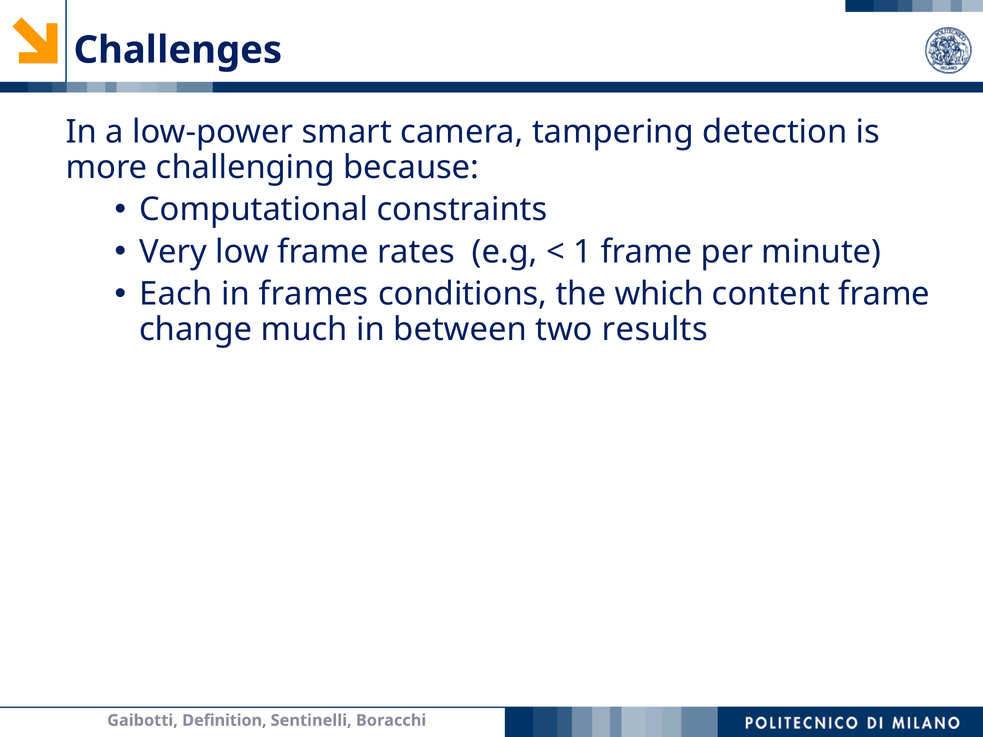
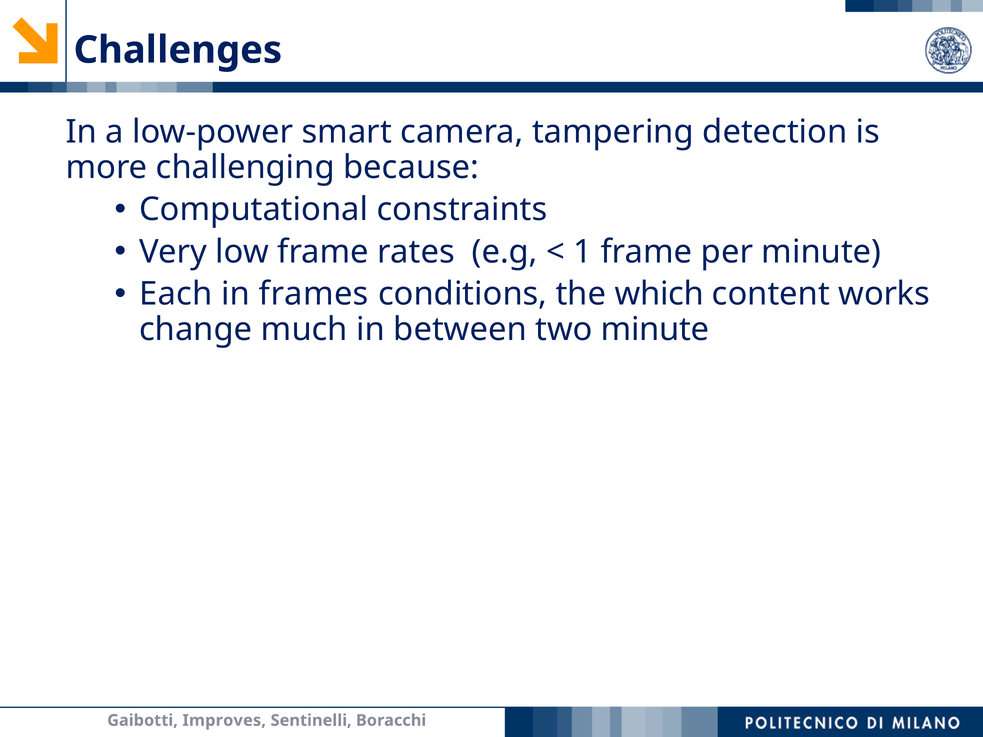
content frame: frame -> works (884, 294)
two results: results -> minute (655, 329)
Definition: Definition -> Improves (224, 721)
